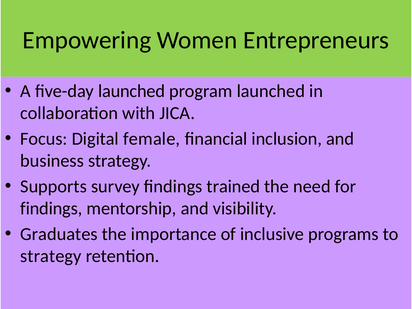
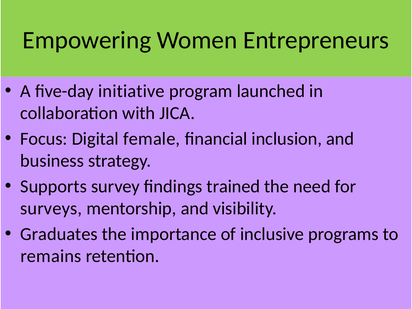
five-day launched: launched -> initiative (131, 91)
findings: findings -> surveys (51, 208)
strategy: strategy -> remains (51, 256)
